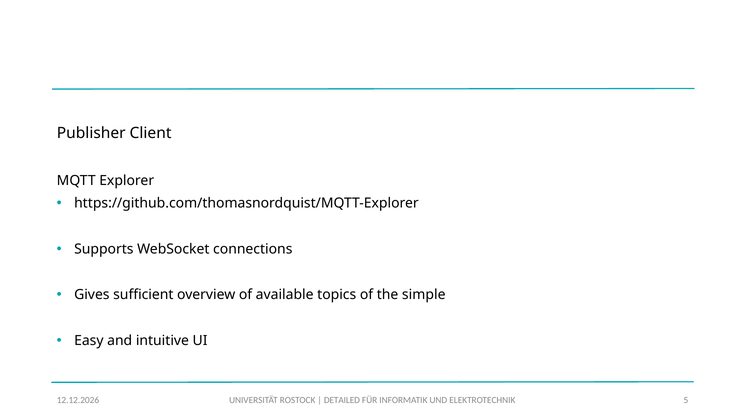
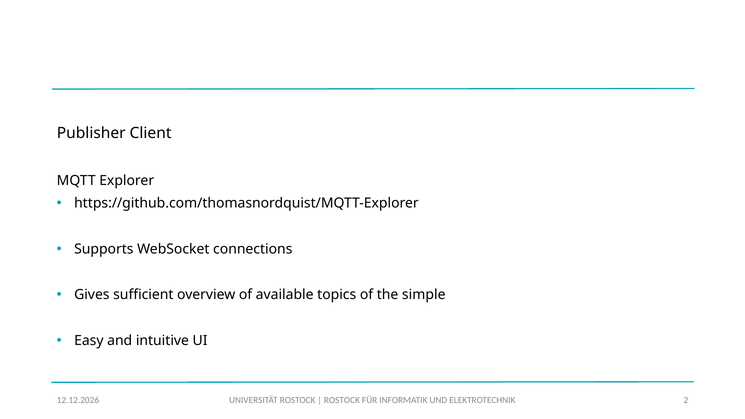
DETAILED: DETAILED -> ROSTOCK (342, 400)
5: 5 -> 2 (686, 400)
